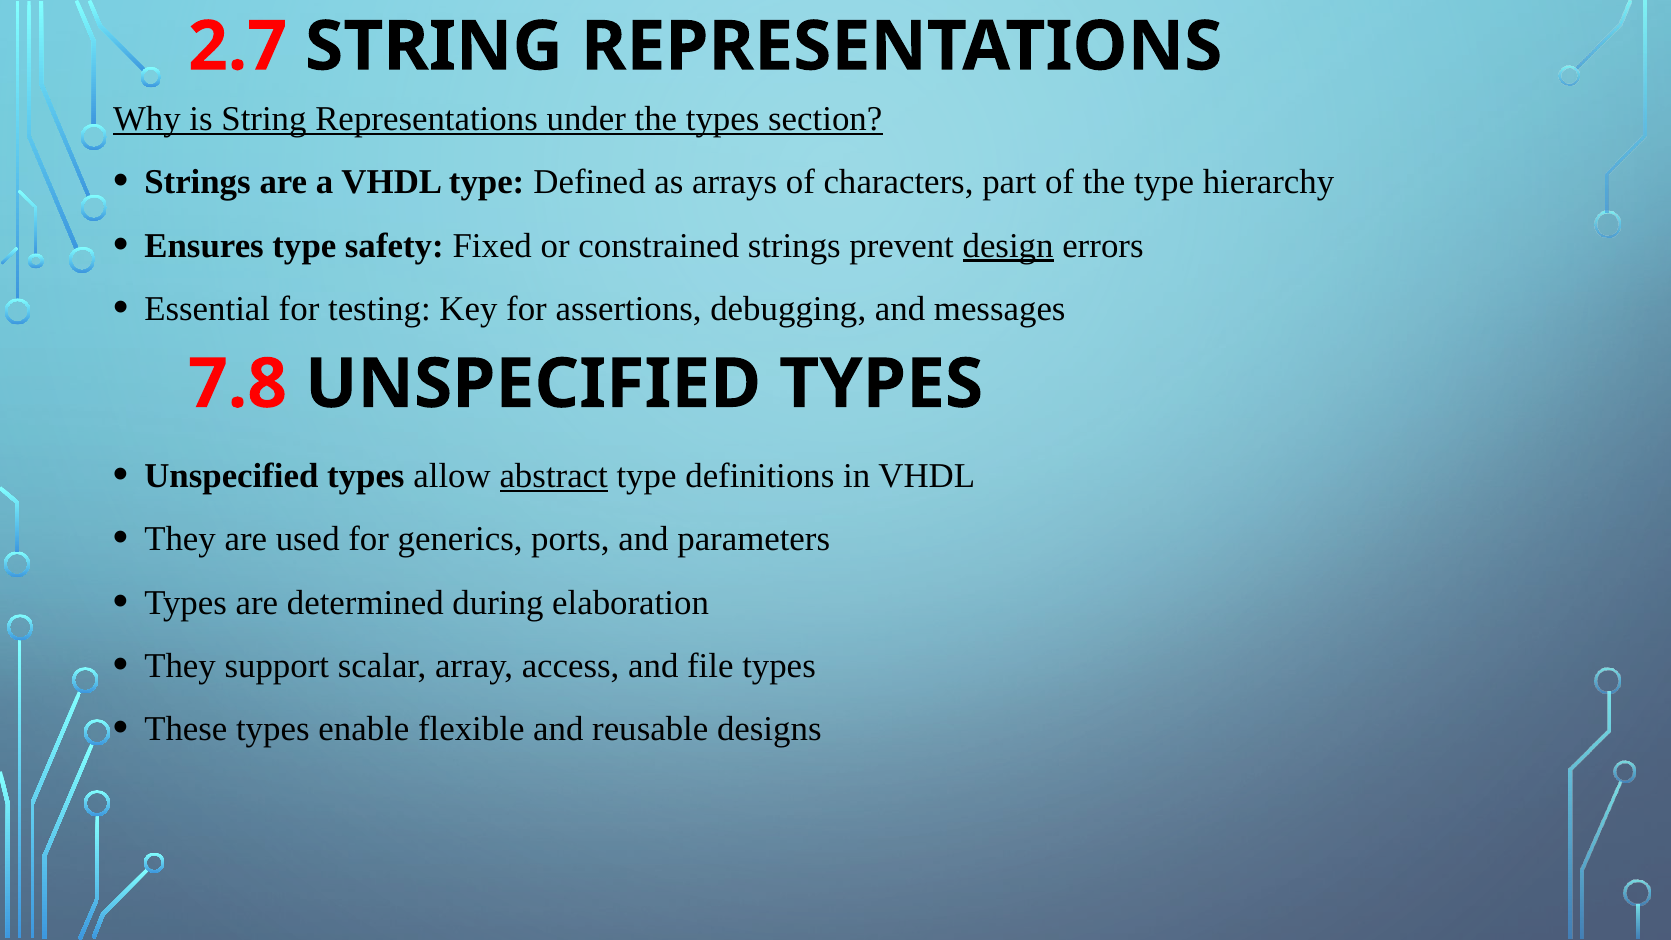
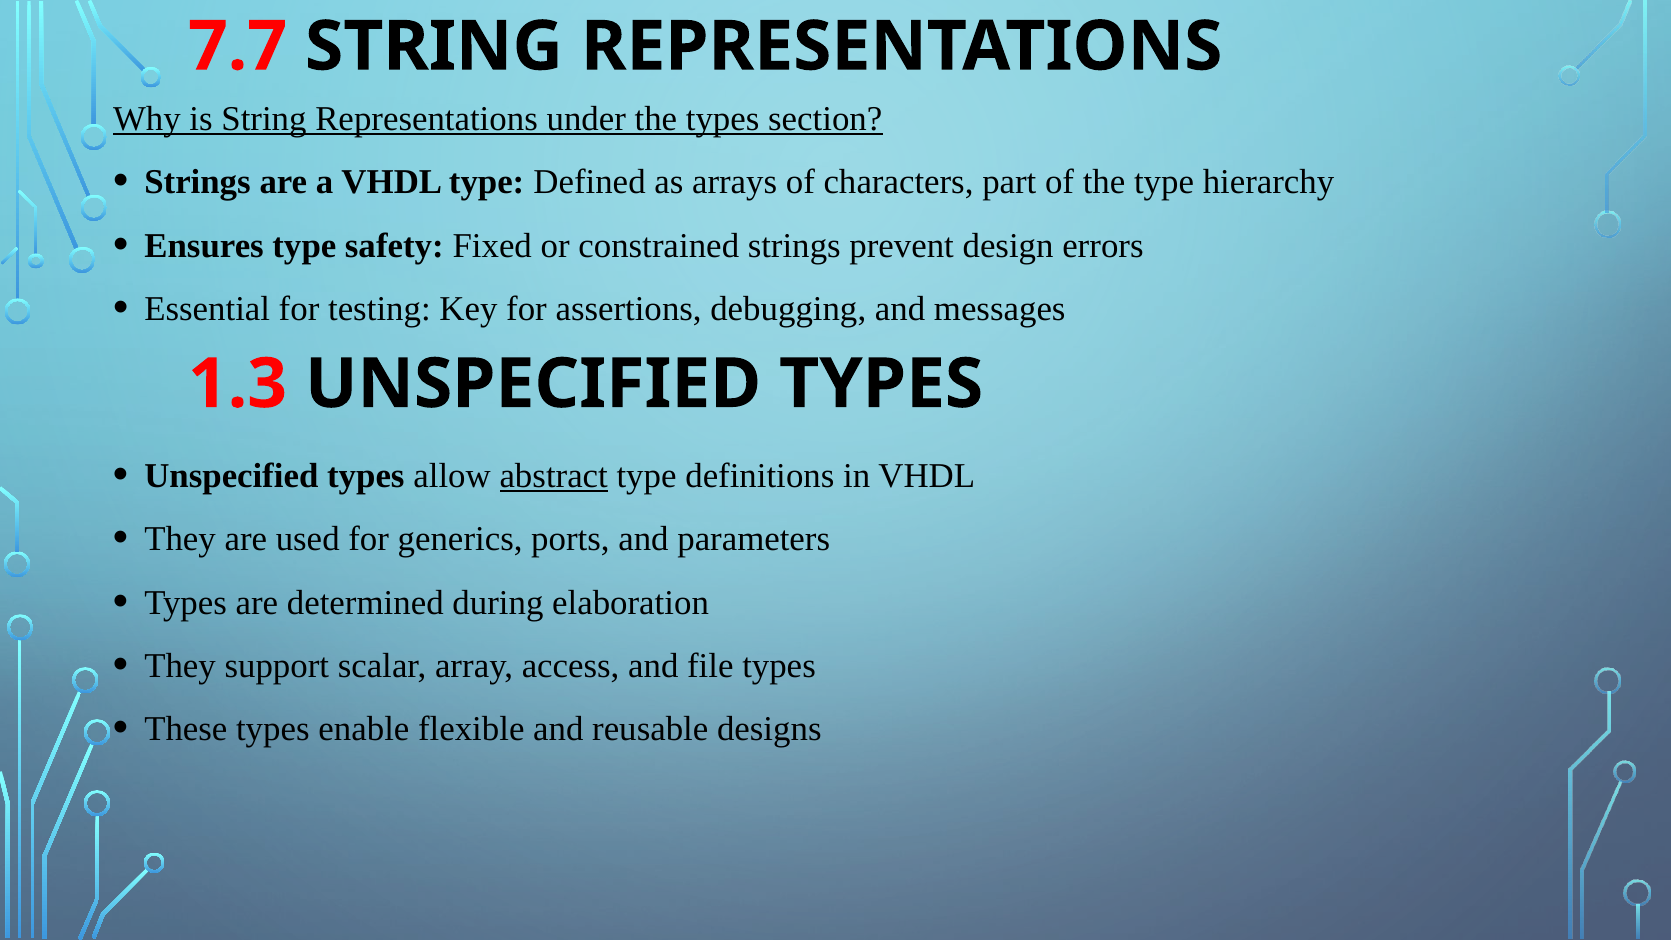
2.7: 2.7 -> 7.7 (238, 47)
design underline: present -> none (1008, 246)
7.8: 7.8 -> 1.3 (238, 384)
